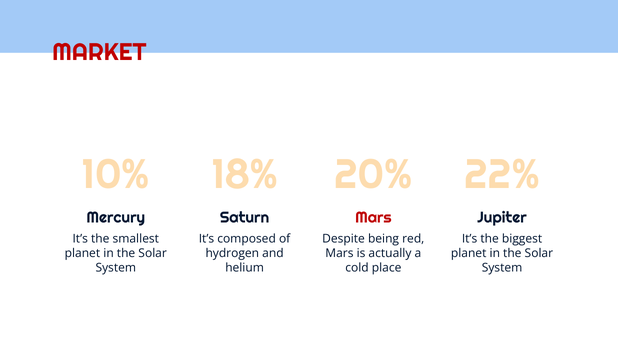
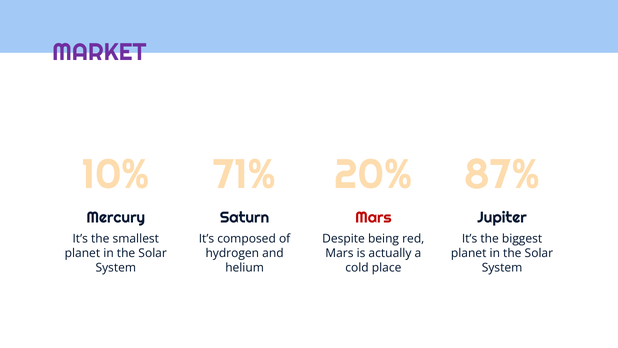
MARKET colour: red -> purple (99, 52)
18%: 18% -> 71% (244, 175)
22%: 22% -> 87% (502, 175)
